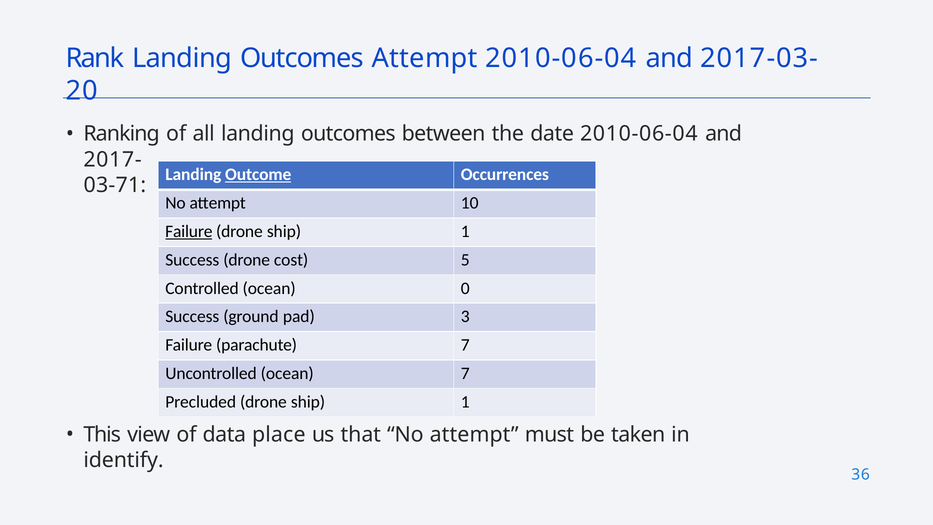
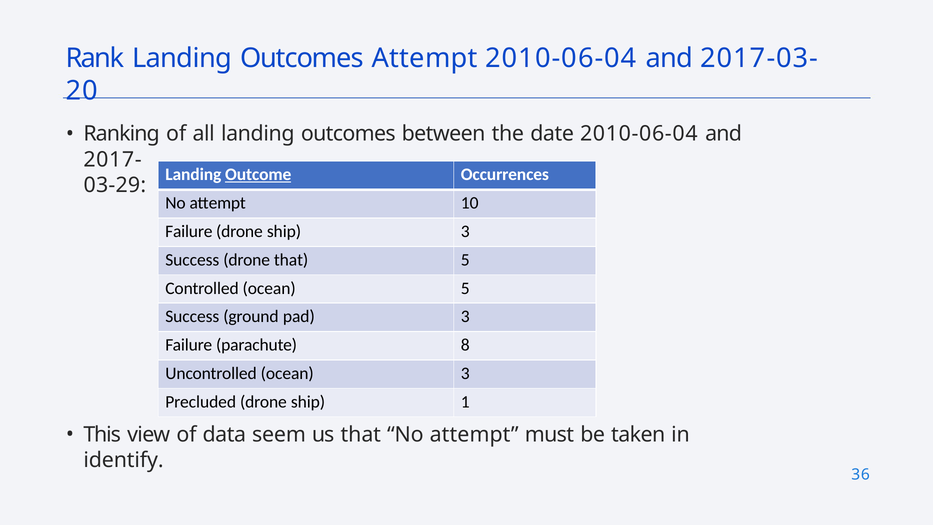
03-71: 03-71 -> 03-29 (115, 185)
Failure underline: present -> none (189, 231)
1: 1 -> 3 (465, 231)
drone cost: cost -> that (291, 260)
ocean 0: 0 -> 5 (465, 288)
parachute 7: 7 -> 8 (465, 345)
ocean 7: 7 -> 3 (465, 373)
place: place -> seem (279, 434)
